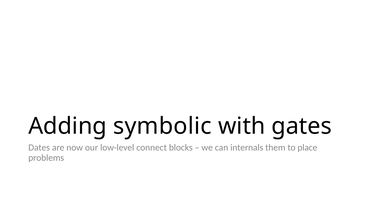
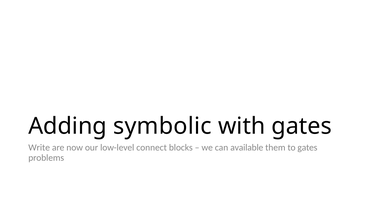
Dates: Dates -> Write (39, 147)
internals: internals -> available (247, 147)
to place: place -> gates (307, 147)
